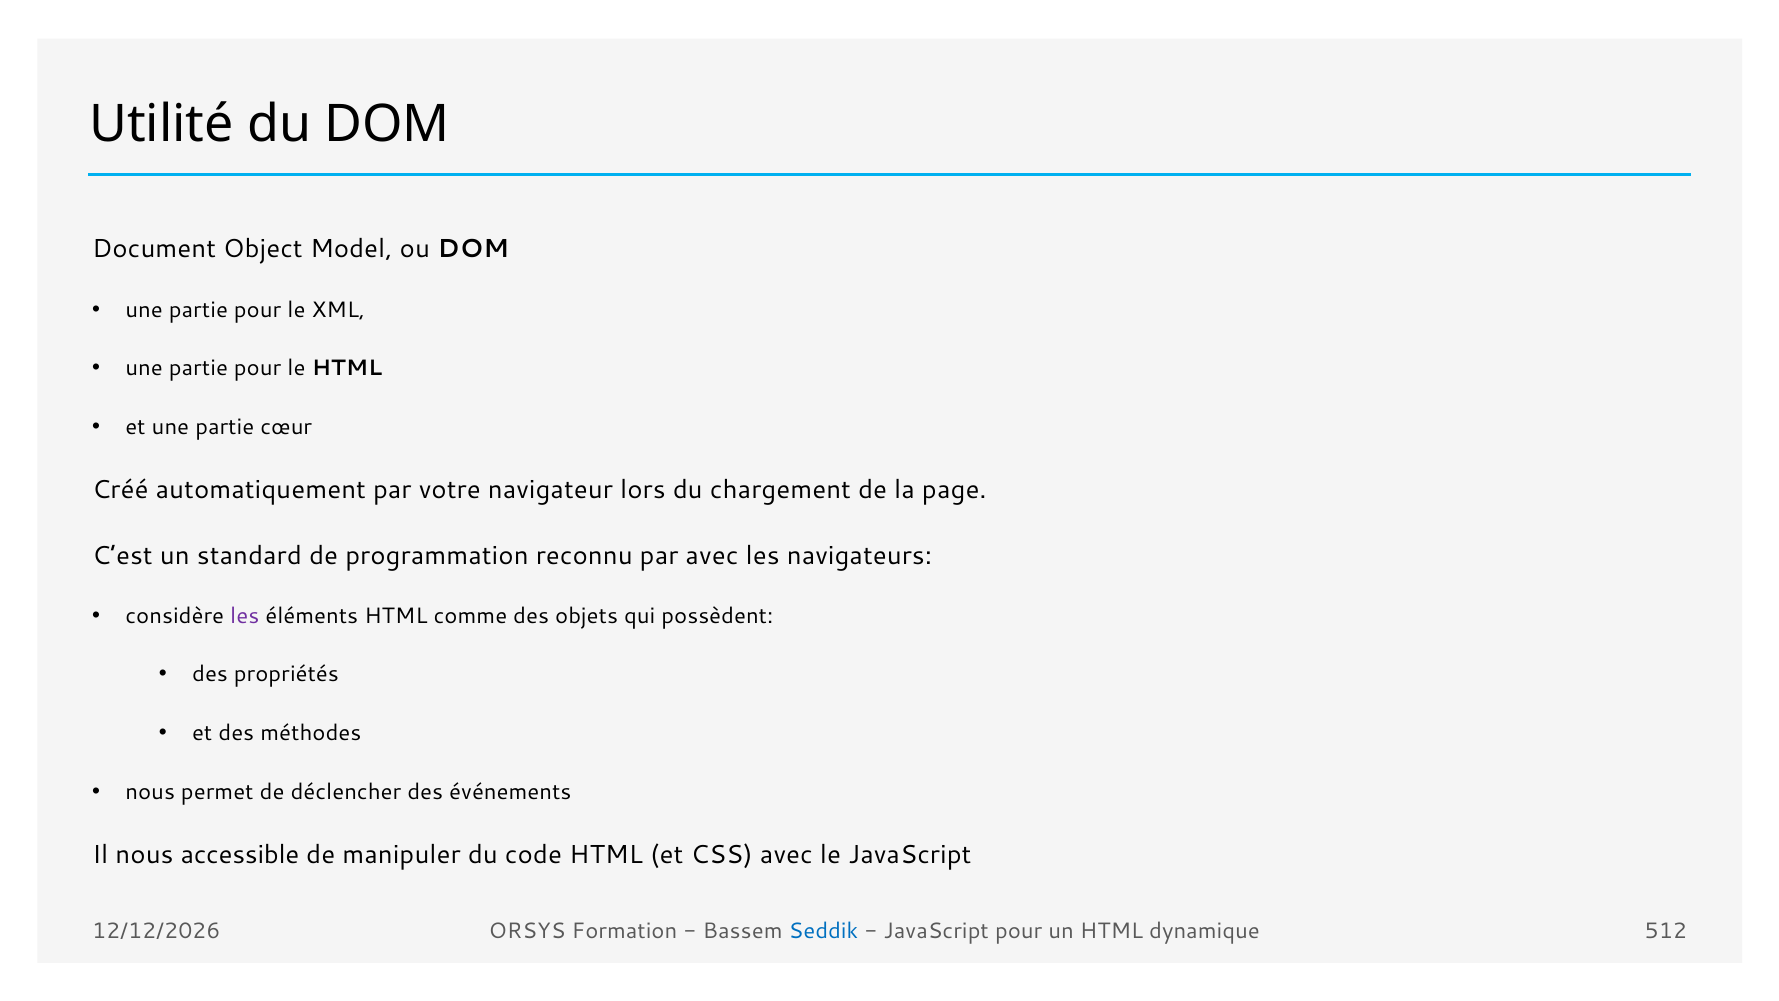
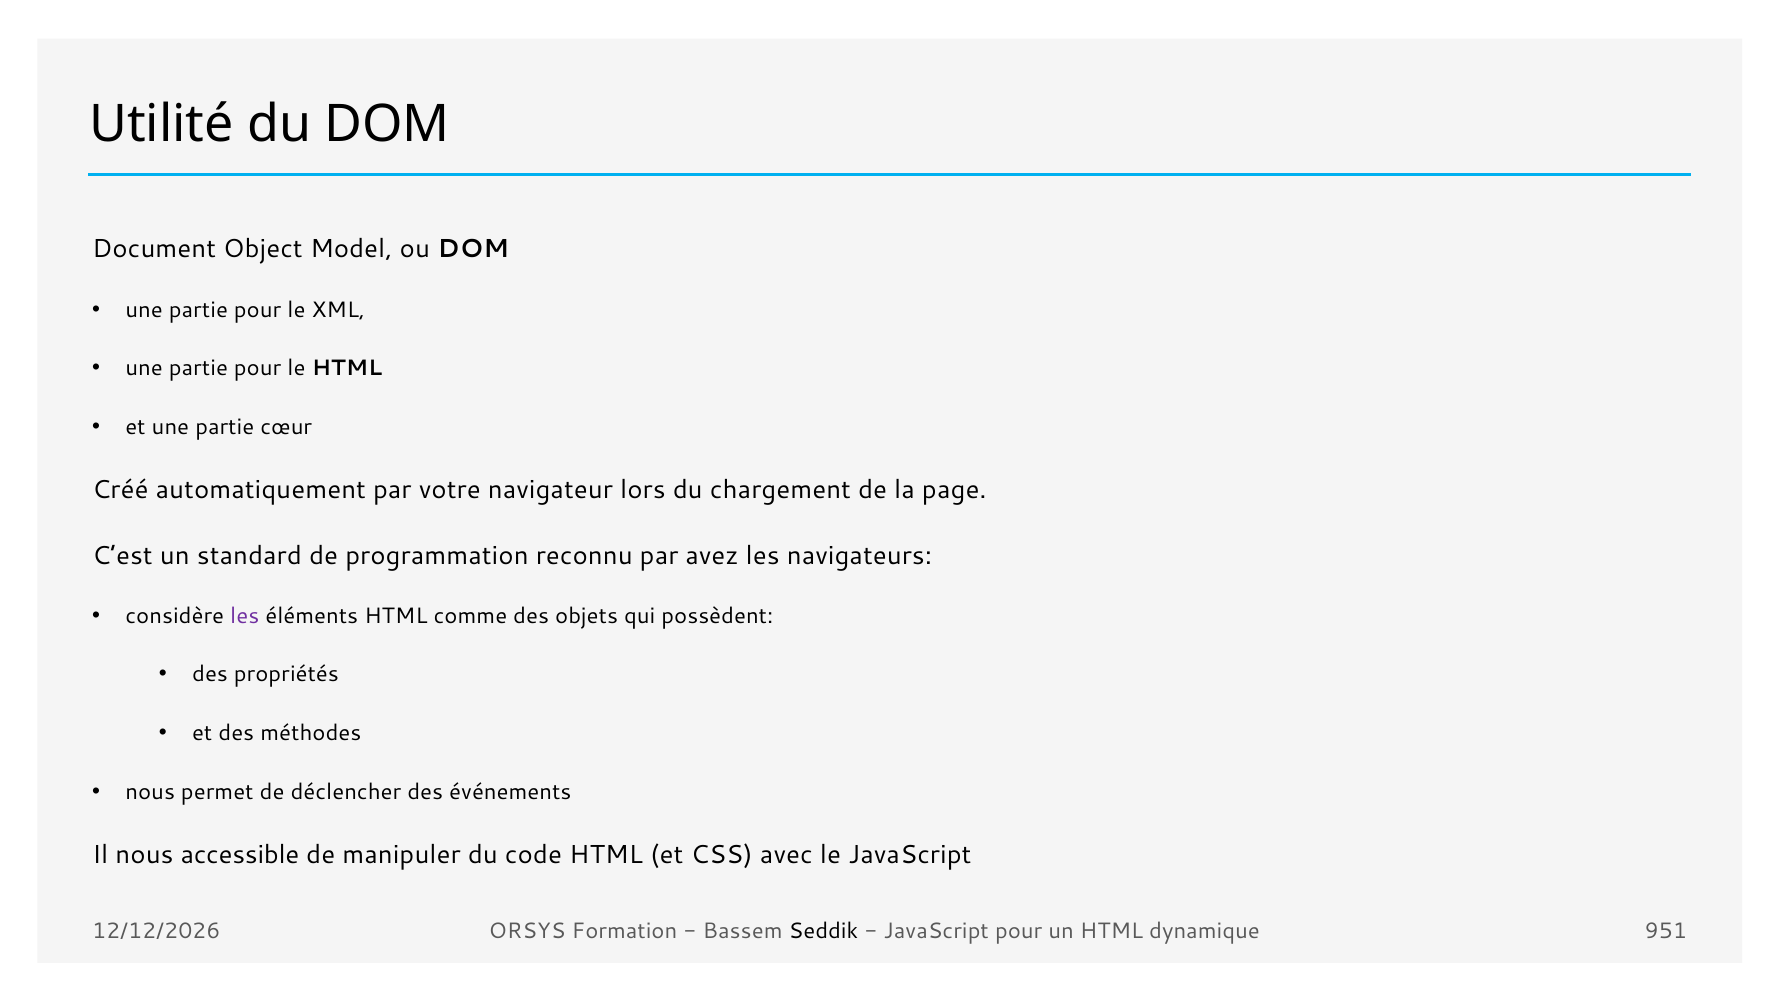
par avec: avec -> avez (712, 555)
Seddik colour: blue -> black (823, 931)
512: 512 -> 951 (1666, 931)
